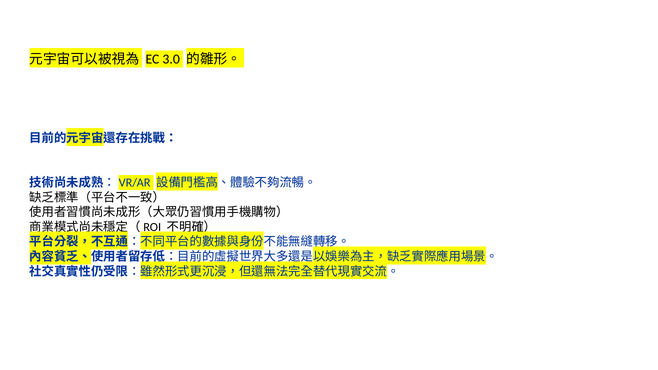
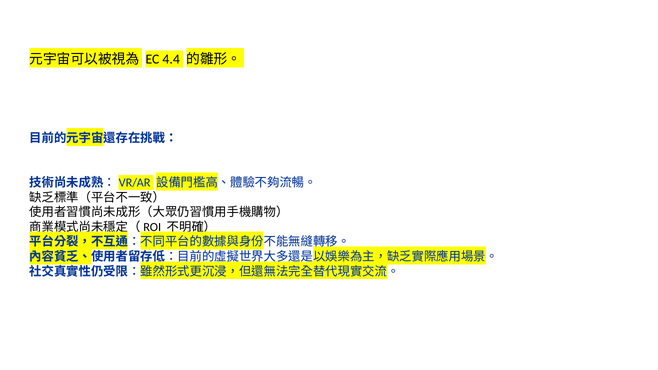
3.0: 3.0 -> 4.4 (171, 59)
